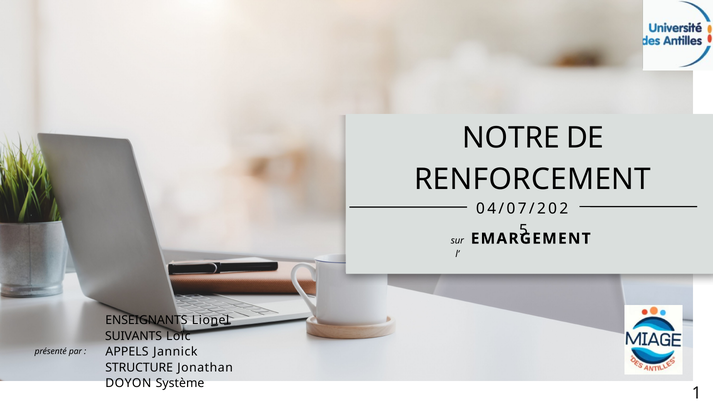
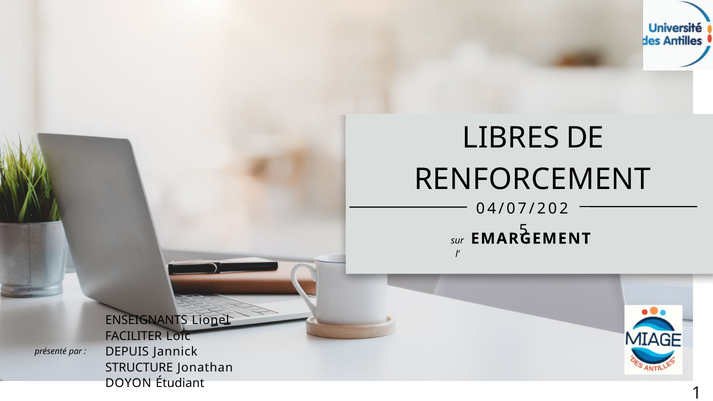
NOTRE: NOTRE -> LIBRES (511, 138)
SUIVANTS: SUIVANTS -> FACILITER (134, 336)
APPELS: APPELS -> DEPUIS (127, 352)
Système: Système -> Étudiant (180, 383)
